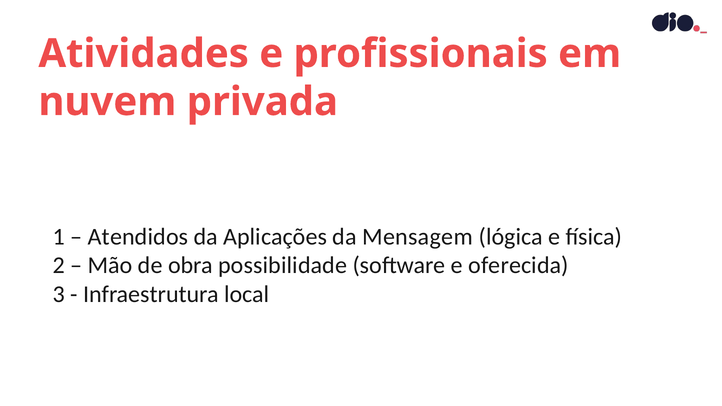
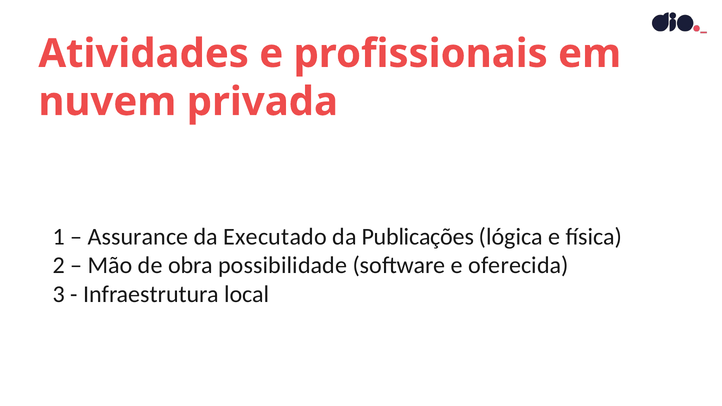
Atendidos: Atendidos -> Assurance (138, 237)
Aplicações: Aplicações -> Executado (275, 237)
Mensagem: Mensagem -> Publicações (418, 237)
